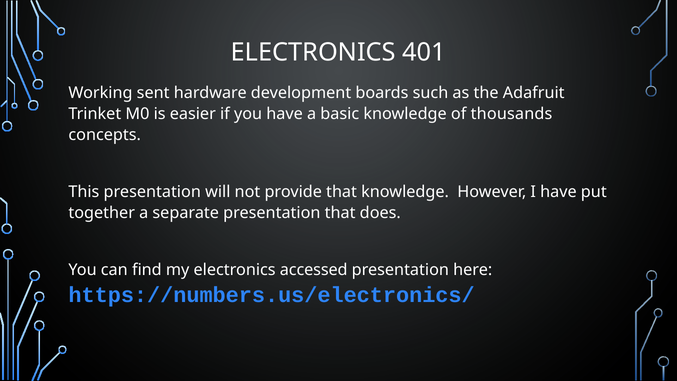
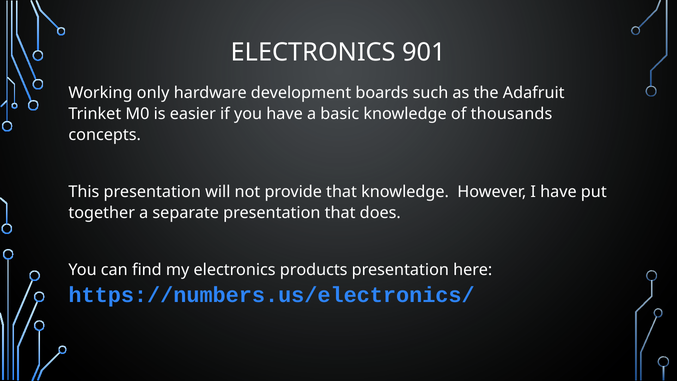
401: 401 -> 901 (424, 52)
sent: sent -> only (153, 93)
accessed: accessed -> products (314, 270)
